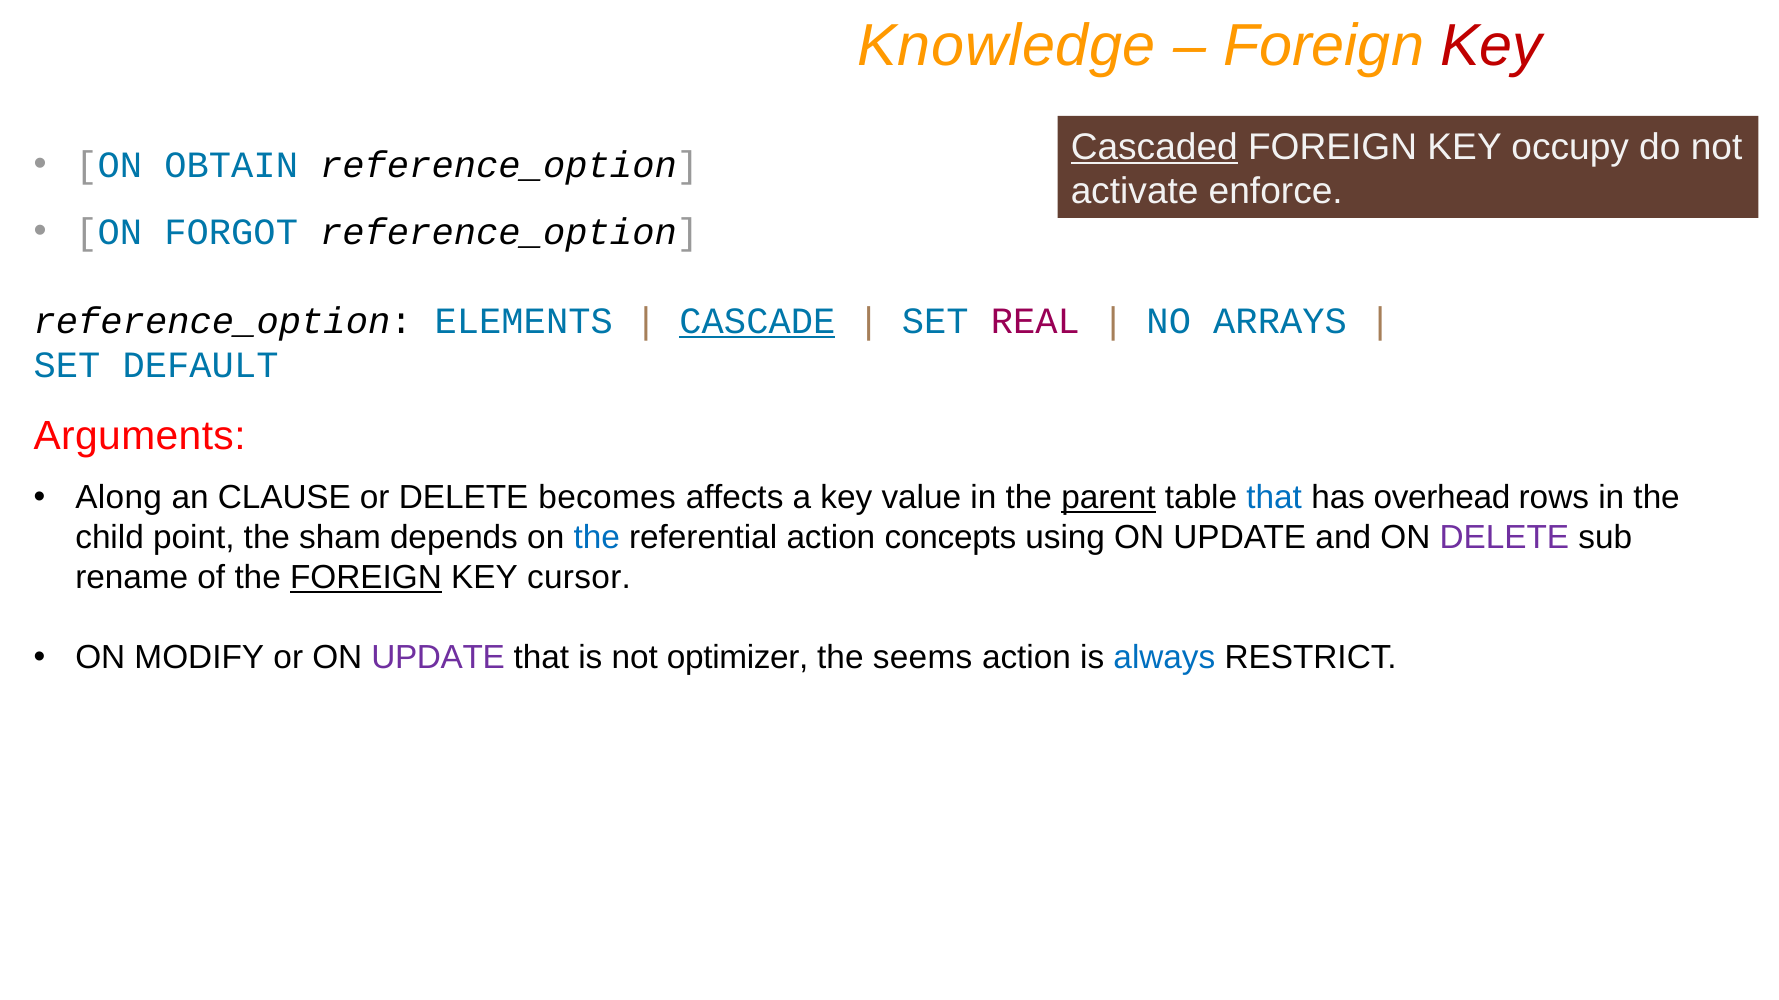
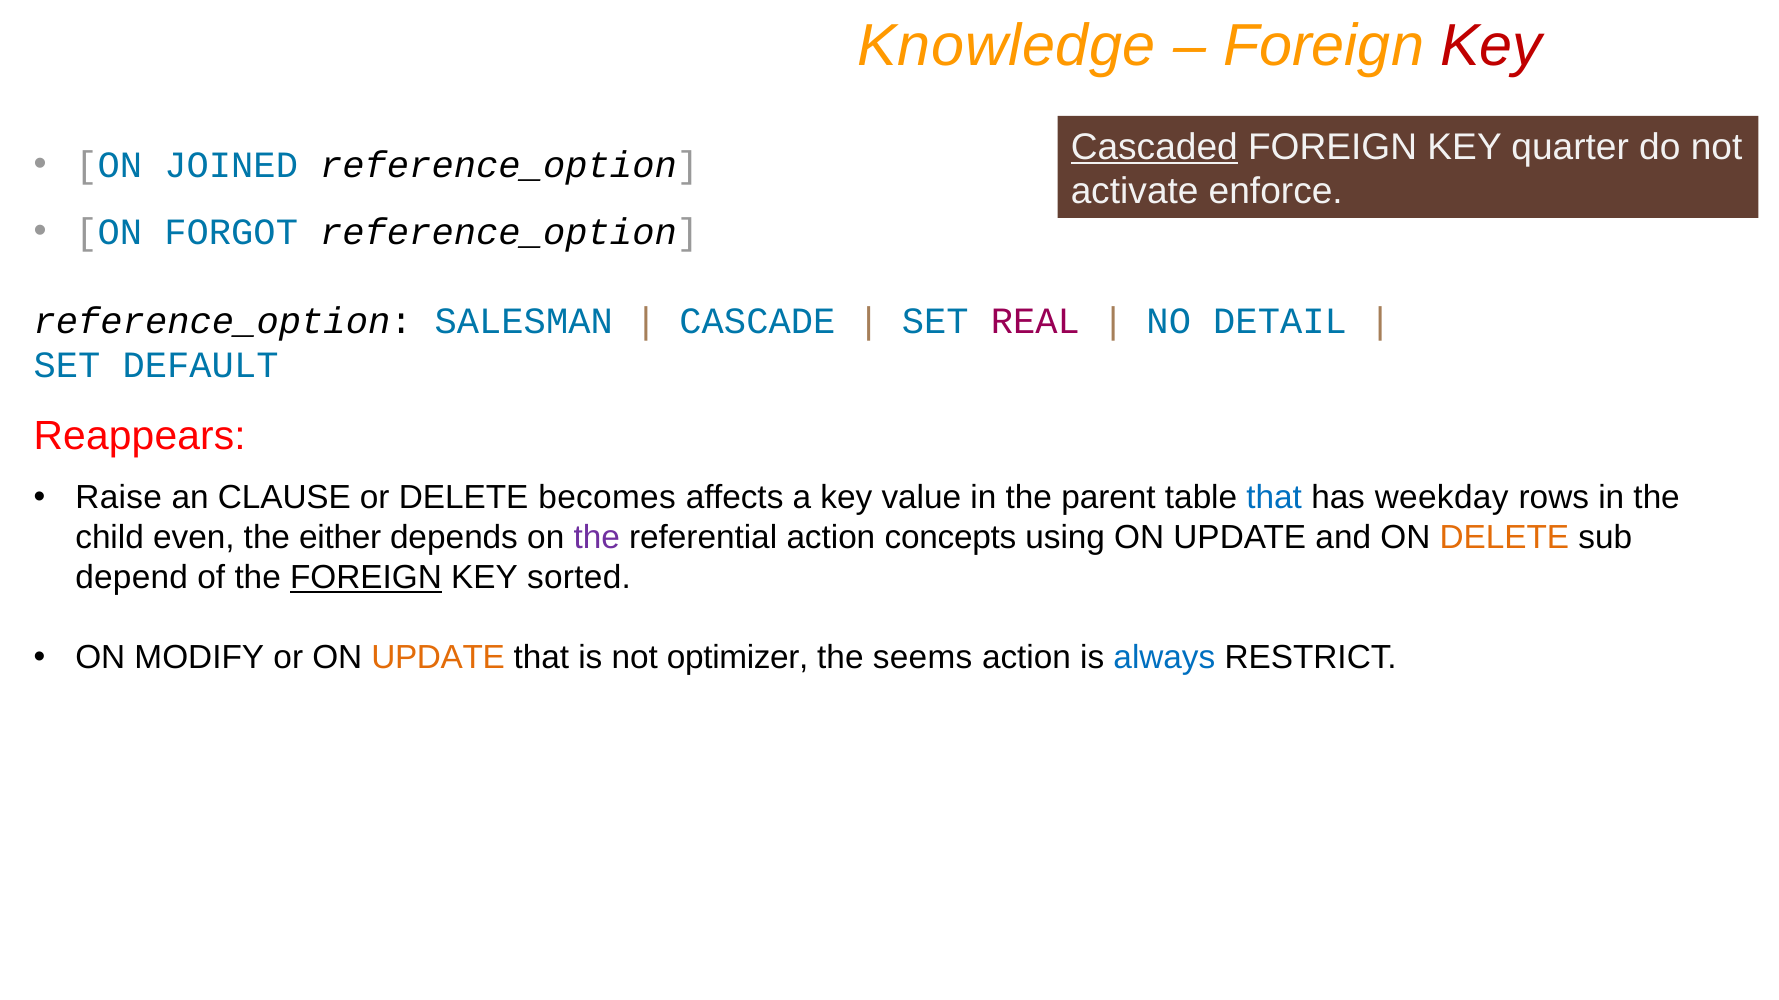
occupy: occupy -> quarter (1570, 147)
OBTAIN: OBTAIN -> JOINED (231, 166)
ELEMENTS: ELEMENTS -> SALESMAN (524, 321)
CASCADE underline: present -> none (757, 321)
ARRAYS: ARRAYS -> DETAIL (1280, 321)
Arguments: Arguments -> Reappears (140, 437)
Along: Along -> Raise (119, 498)
parent underline: present -> none (1108, 498)
overhead: overhead -> weekday (1442, 498)
point: point -> even (194, 538)
sham: sham -> either (340, 538)
the colour: blue -> purple (597, 538)
DELETE colour: purple -> orange (1504, 538)
rename: rename -> depend (132, 578)
cursor: cursor -> sorted (579, 578)
UPDATE colour: purple -> orange (438, 658)
